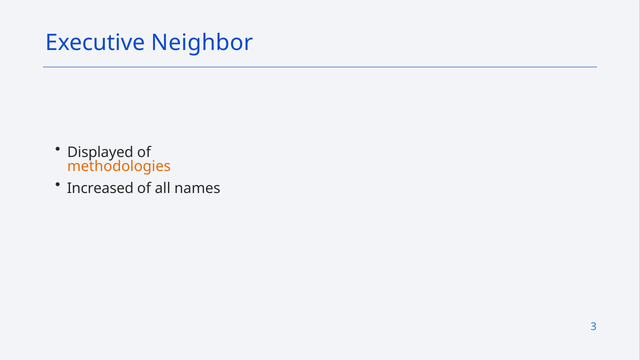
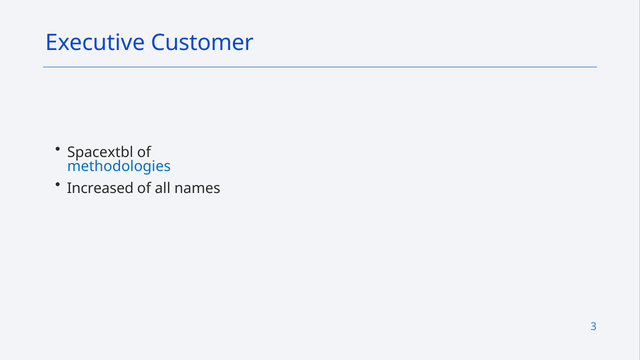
Neighbor: Neighbor -> Customer (202, 43)
Displayed: Displayed -> Spacextbl (100, 153)
methodologies colour: orange -> blue (119, 167)
